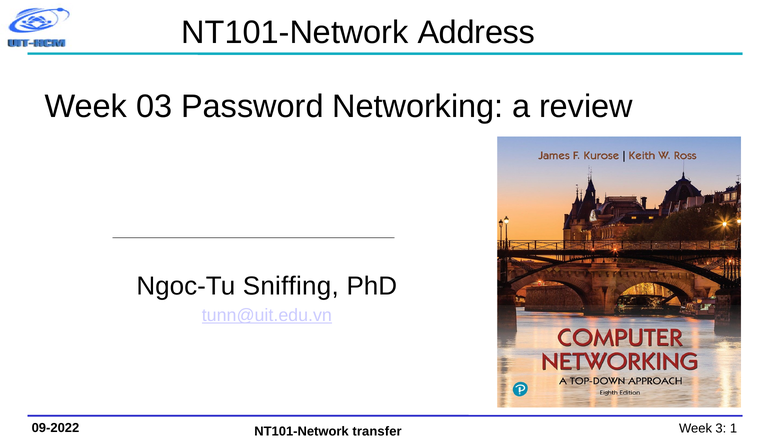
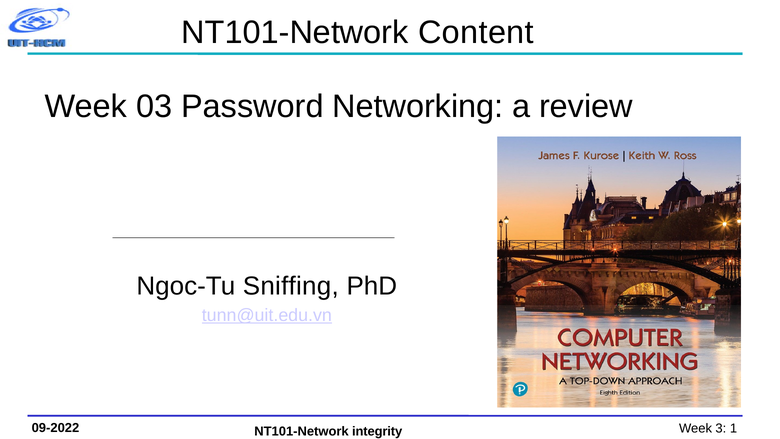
Address: Address -> Content (476, 32)
transfer: transfer -> integrity (377, 431)
